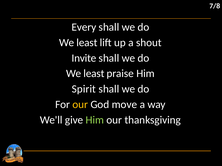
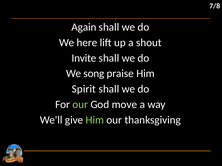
Every: Every -> Again (84, 27)
least: least -> here (87, 43)
least: least -> song (94, 74)
our colour: yellow -> light green (80, 105)
